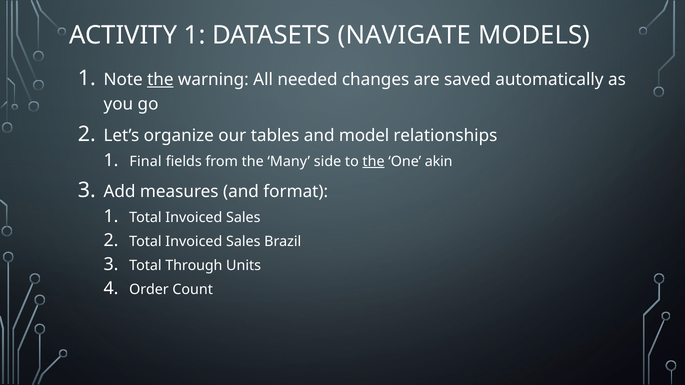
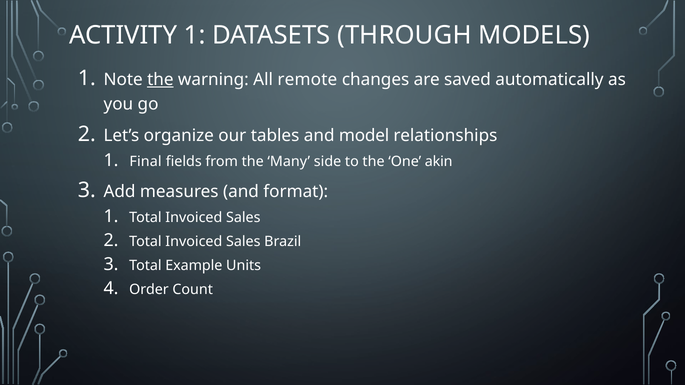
NAVIGATE: NAVIGATE -> THROUGH (404, 35)
needed: needed -> remote (307, 79)
the underline: present -> none (374, 162)
Through: Through -> Example (194, 266)
